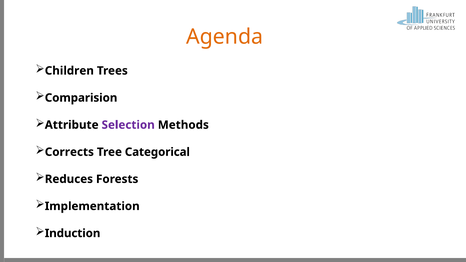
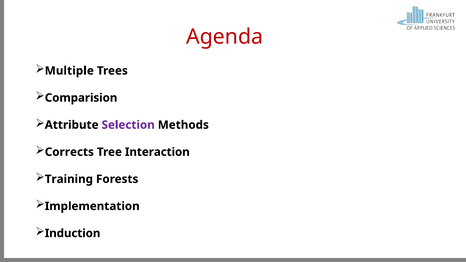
Agenda colour: orange -> red (225, 37)
Children: Children -> Multiple (69, 71)
Categorical: Categorical -> Interaction (157, 152)
Reduces: Reduces -> Training (69, 179)
